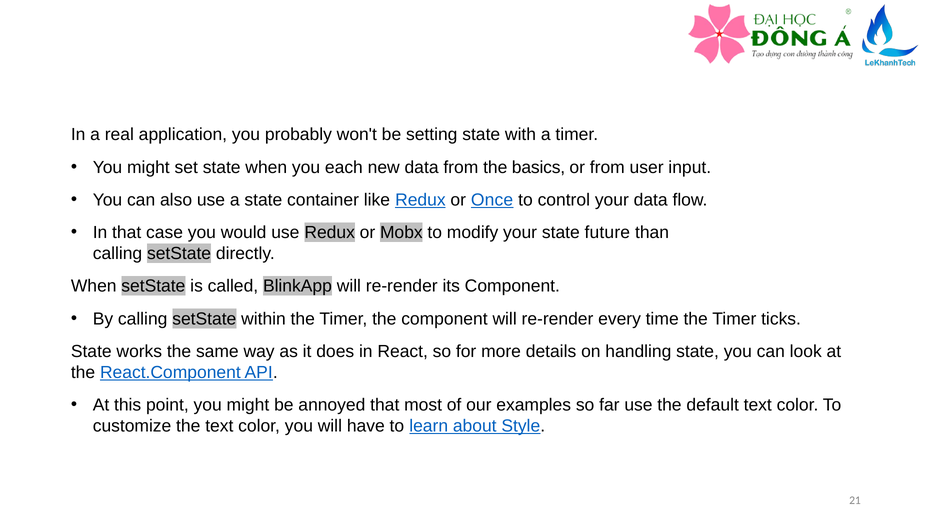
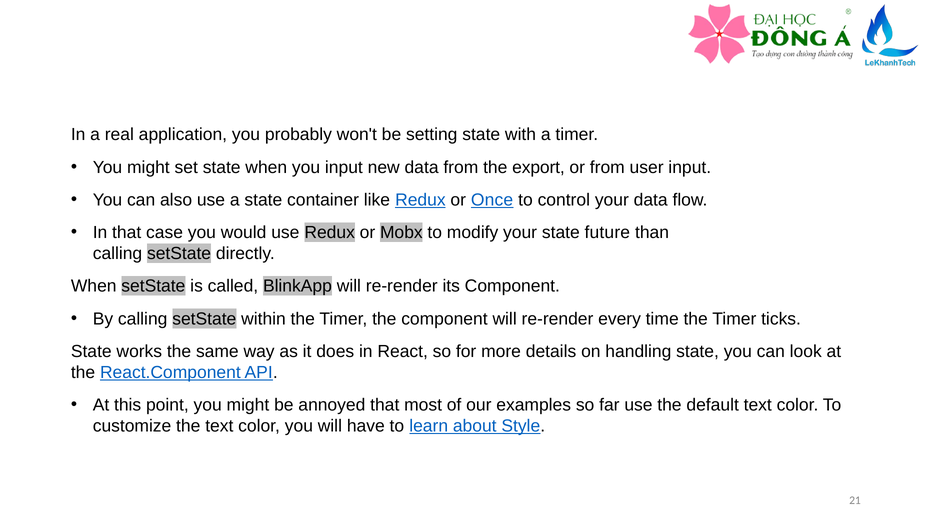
you each: each -> input (344, 167)
basics: basics -> export (539, 167)
